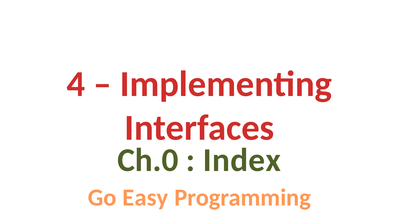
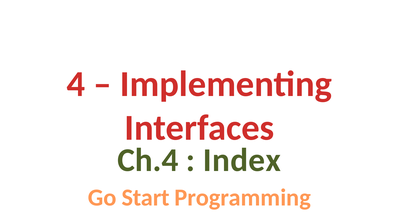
Ch.0: Ch.0 -> Ch.4 (148, 161)
Easy: Easy -> Start (146, 198)
